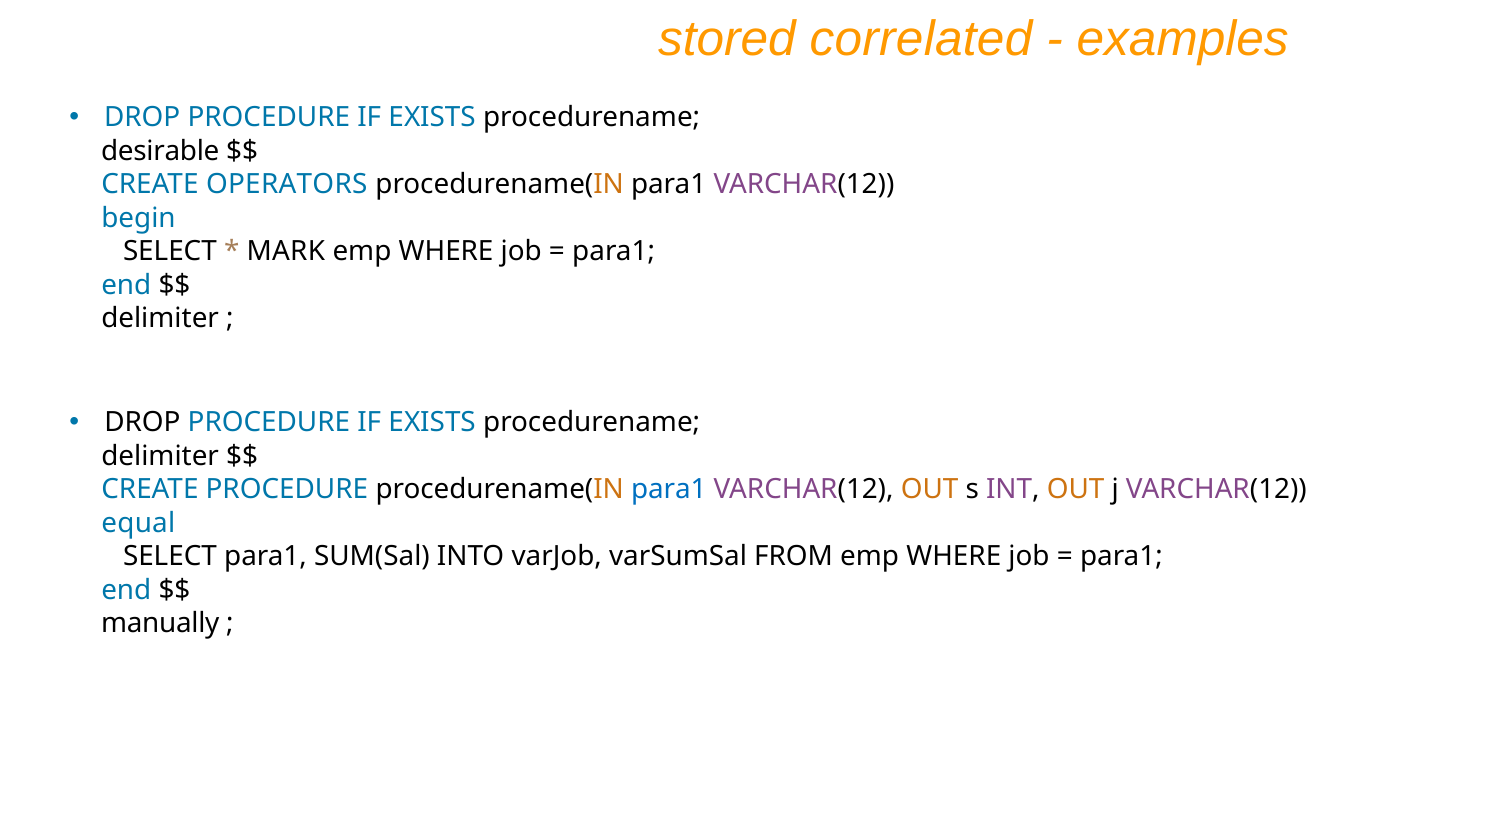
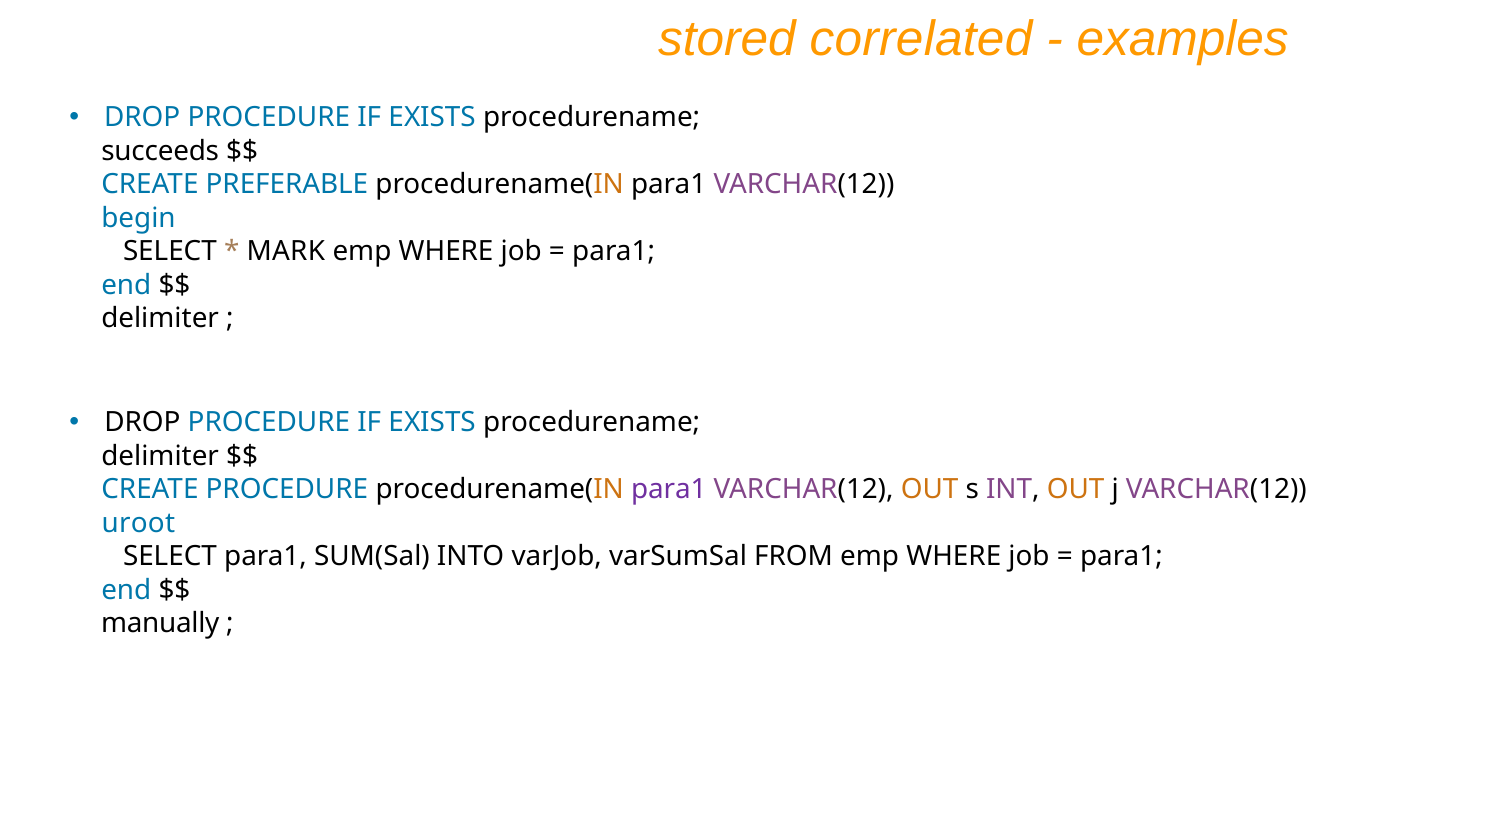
desirable: desirable -> succeeds (160, 151)
OPERATORS: OPERATORS -> PREFERABLE (287, 185)
para1 colour: blue -> purple (669, 490)
equal: equal -> uroot (138, 523)
